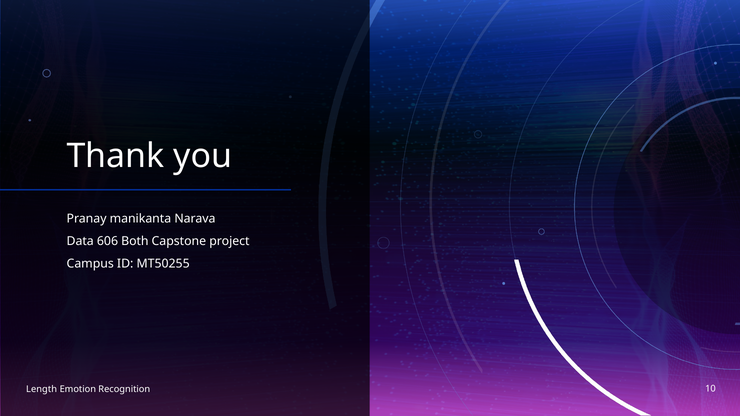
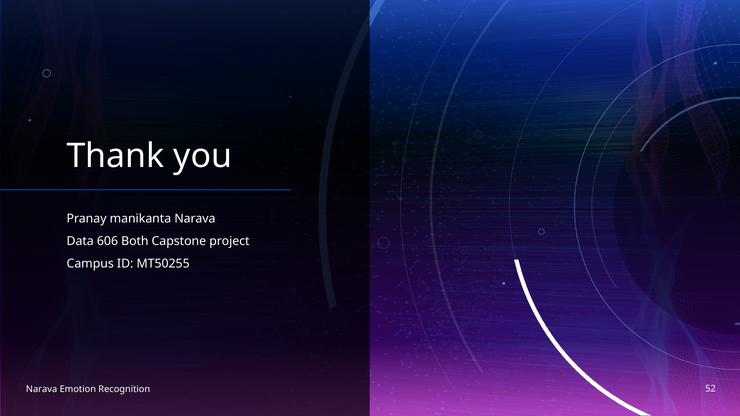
Length: Length -> Narava (42, 390)
10: 10 -> 52 (710, 389)
